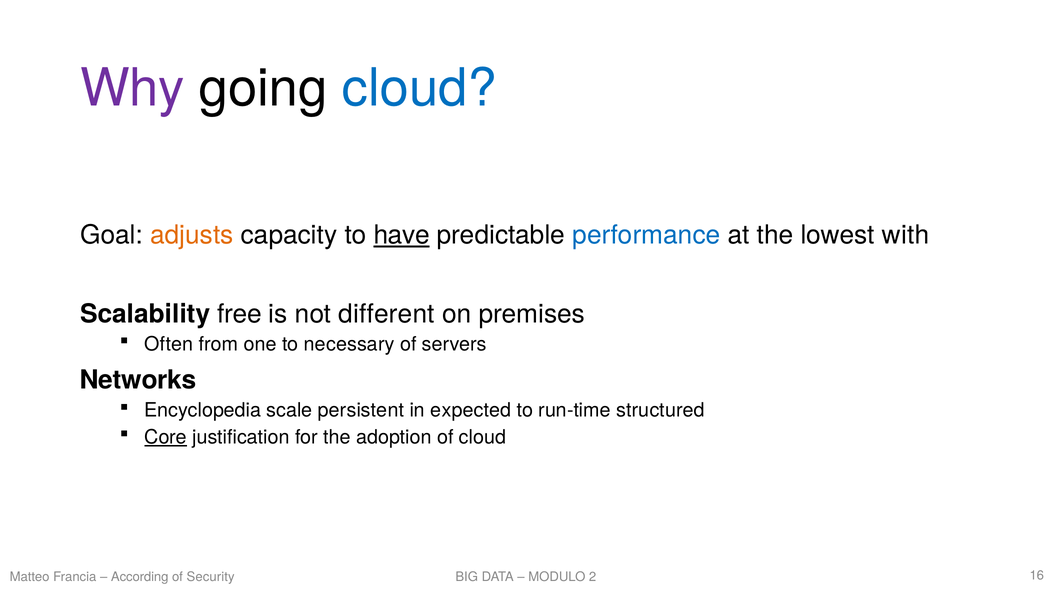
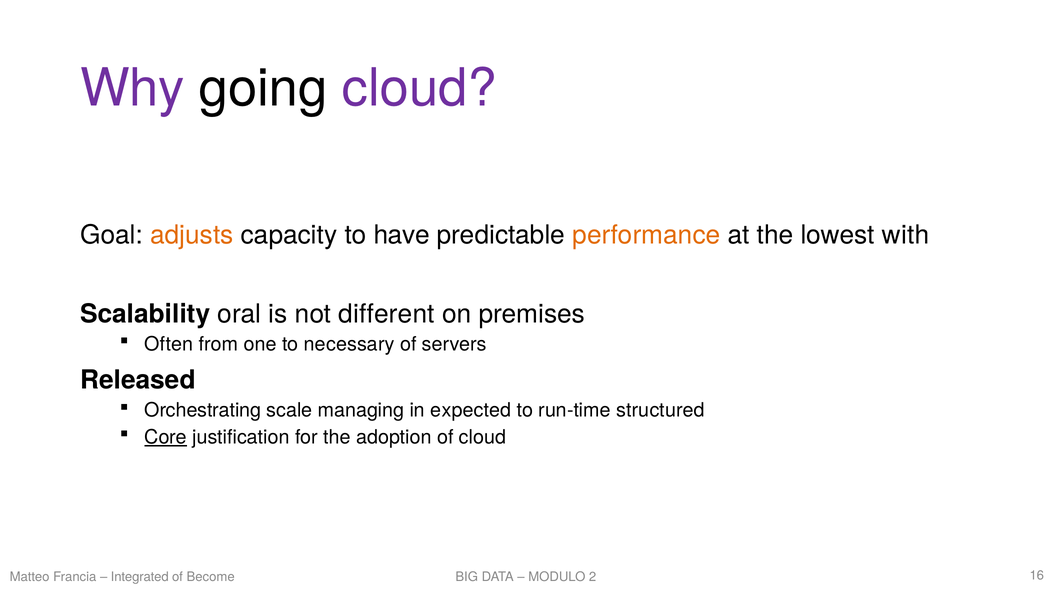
cloud colour: blue -> purple (419, 88)
have underline: present -> none (402, 235)
performance colour: blue -> orange (646, 235)
free: free -> oral (239, 314)
Networks: Networks -> Released (138, 380)
Encyclopedia: Encyclopedia -> Orchestrating (203, 410)
persistent: persistent -> managing (361, 410)
According: According -> Integrated (140, 577)
Security: Security -> Become (211, 577)
